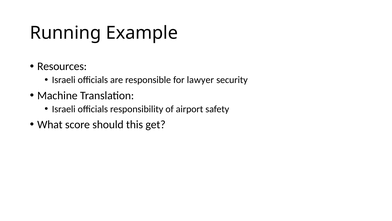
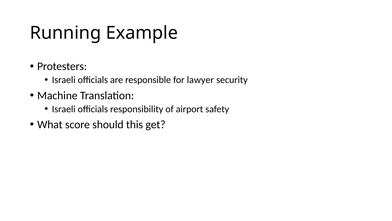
Resources: Resources -> Protesters (62, 66)
